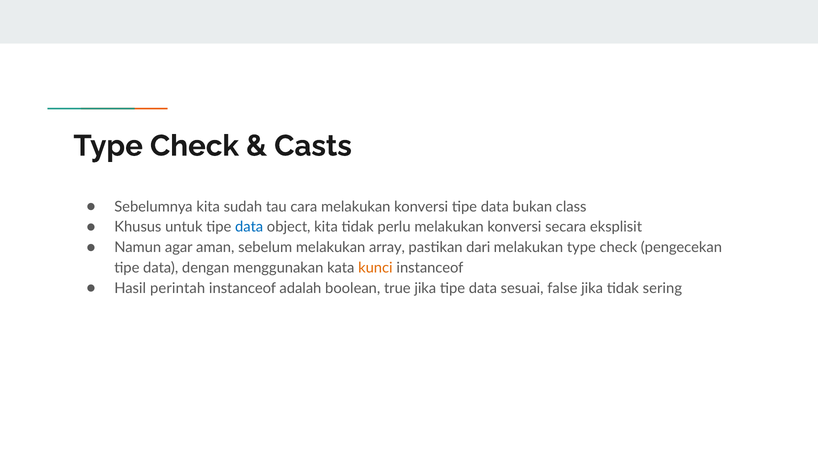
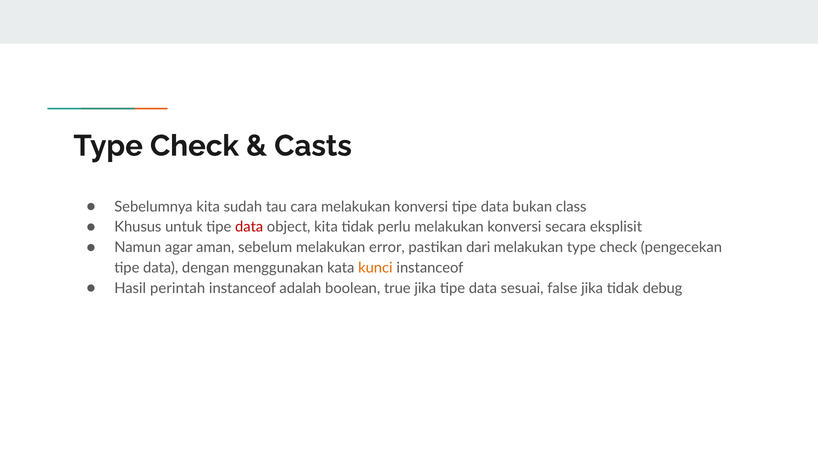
data colour: blue -> red (249, 227)
array: array -> error (387, 247)
sering: sering -> debug (663, 288)
